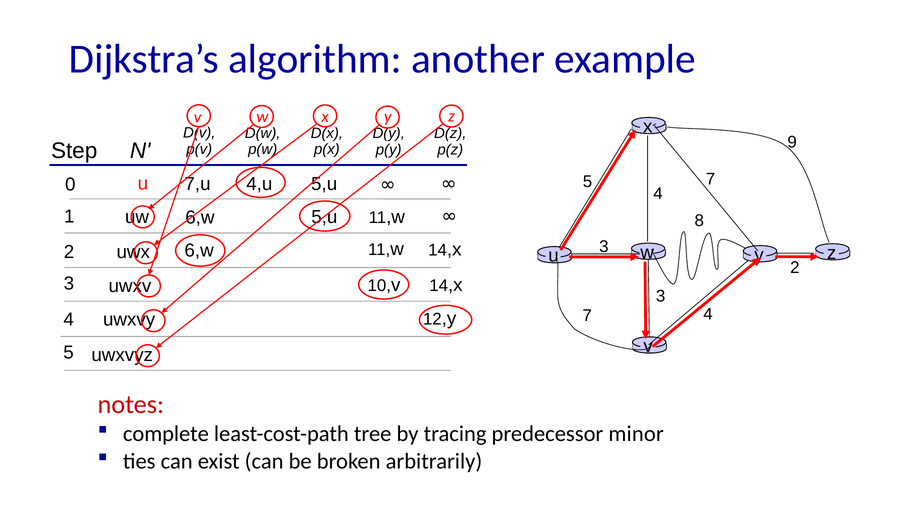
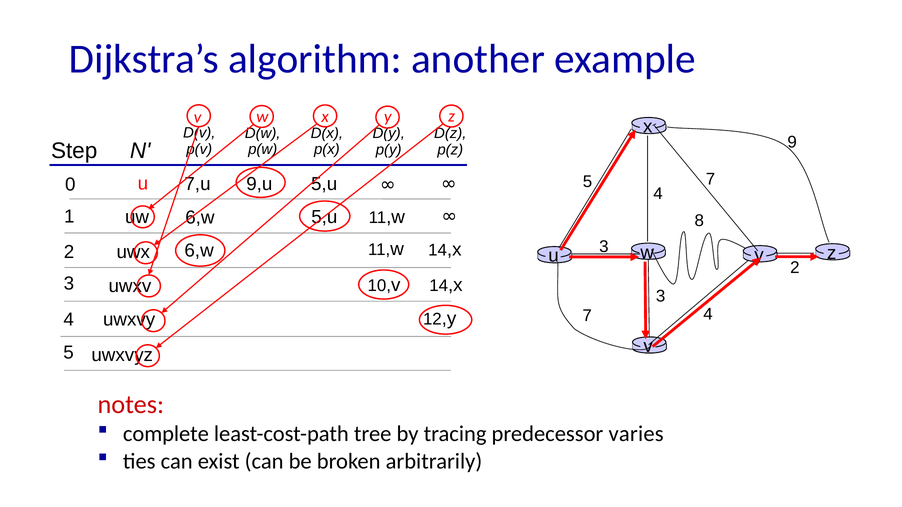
4,u: 4,u -> 9,u (259, 184)
minor: minor -> varies (636, 434)
